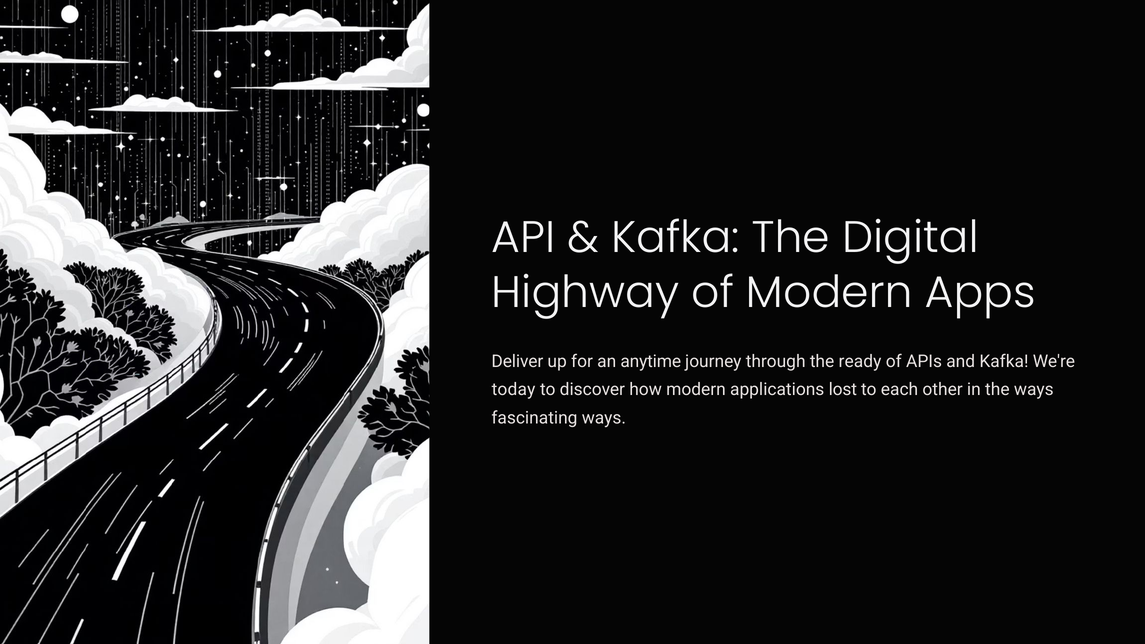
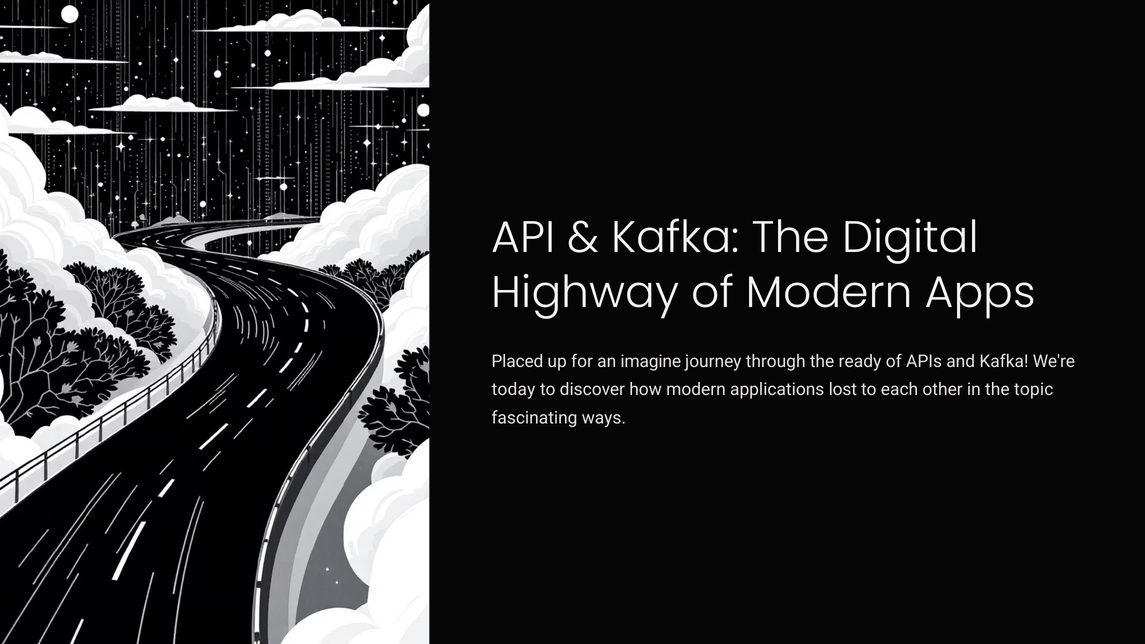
Deliver: Deliver -> Placed (517, 361)
anytime: anytime -> imagine (651, 361)
the ways: ways -> topic (1034, 390)
